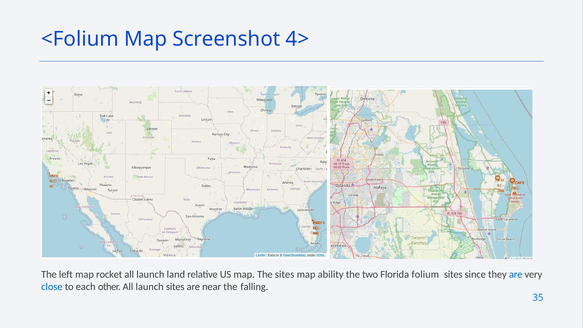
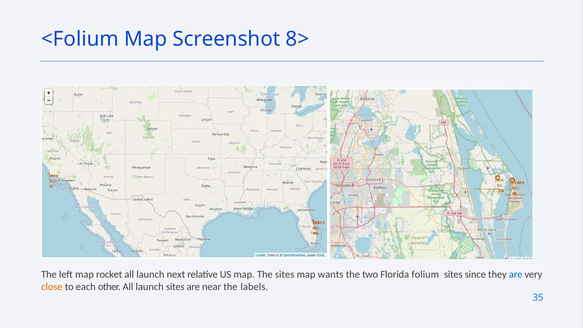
4>: 4> -> 8> (297, 39)
land: land -> next (176, 274)
ability: ability -> wants (331, 274)
close colour: blue -> orange (52, 287)
falling: falling -> labels (254, 287)
